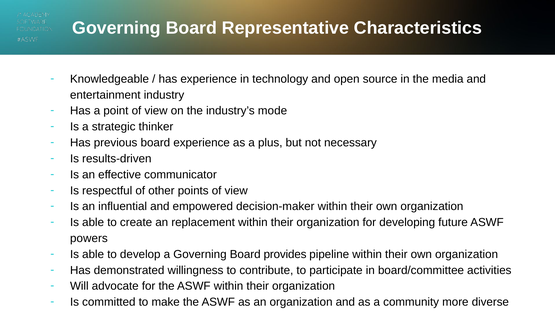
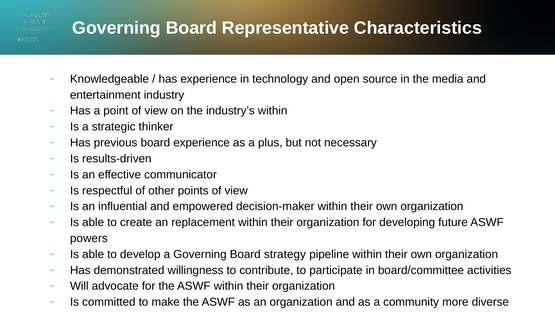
industry’s mode: mode -> within (273, 111)
provides: provides -> strategy (285, 254)
